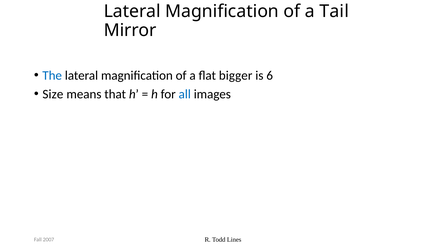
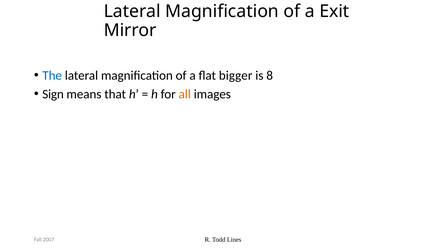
Tail: Tail -> Exit (334, 11)
6: 6 -> 8 (270, 75)
Size: Size -> Sign (53, 94)
all colour: blue -> orange (185, 94)
